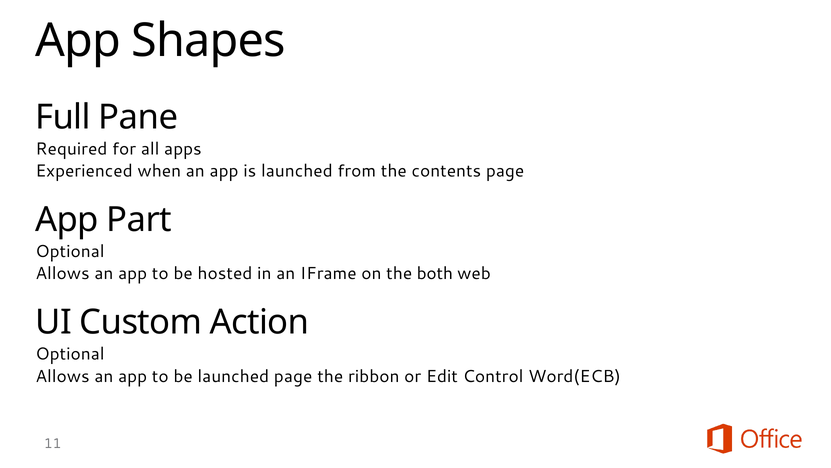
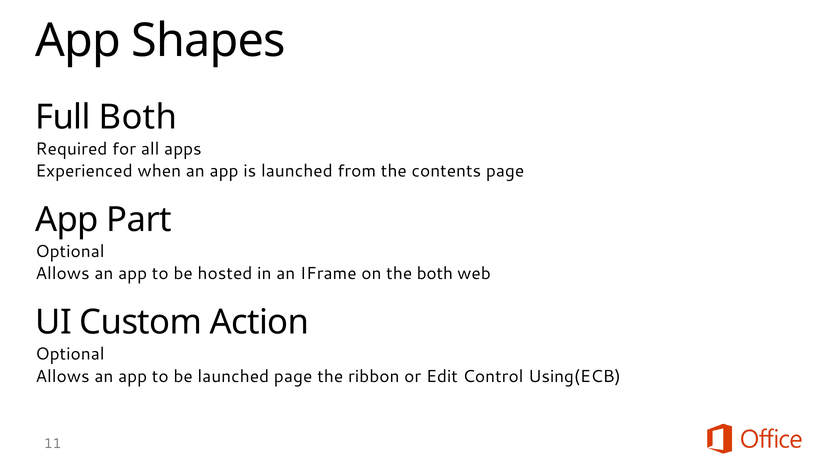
Full Pane: Pane -> Both (138, 117)
Word(ECB: Word(ECB -> Using(ECB (575, 376)
